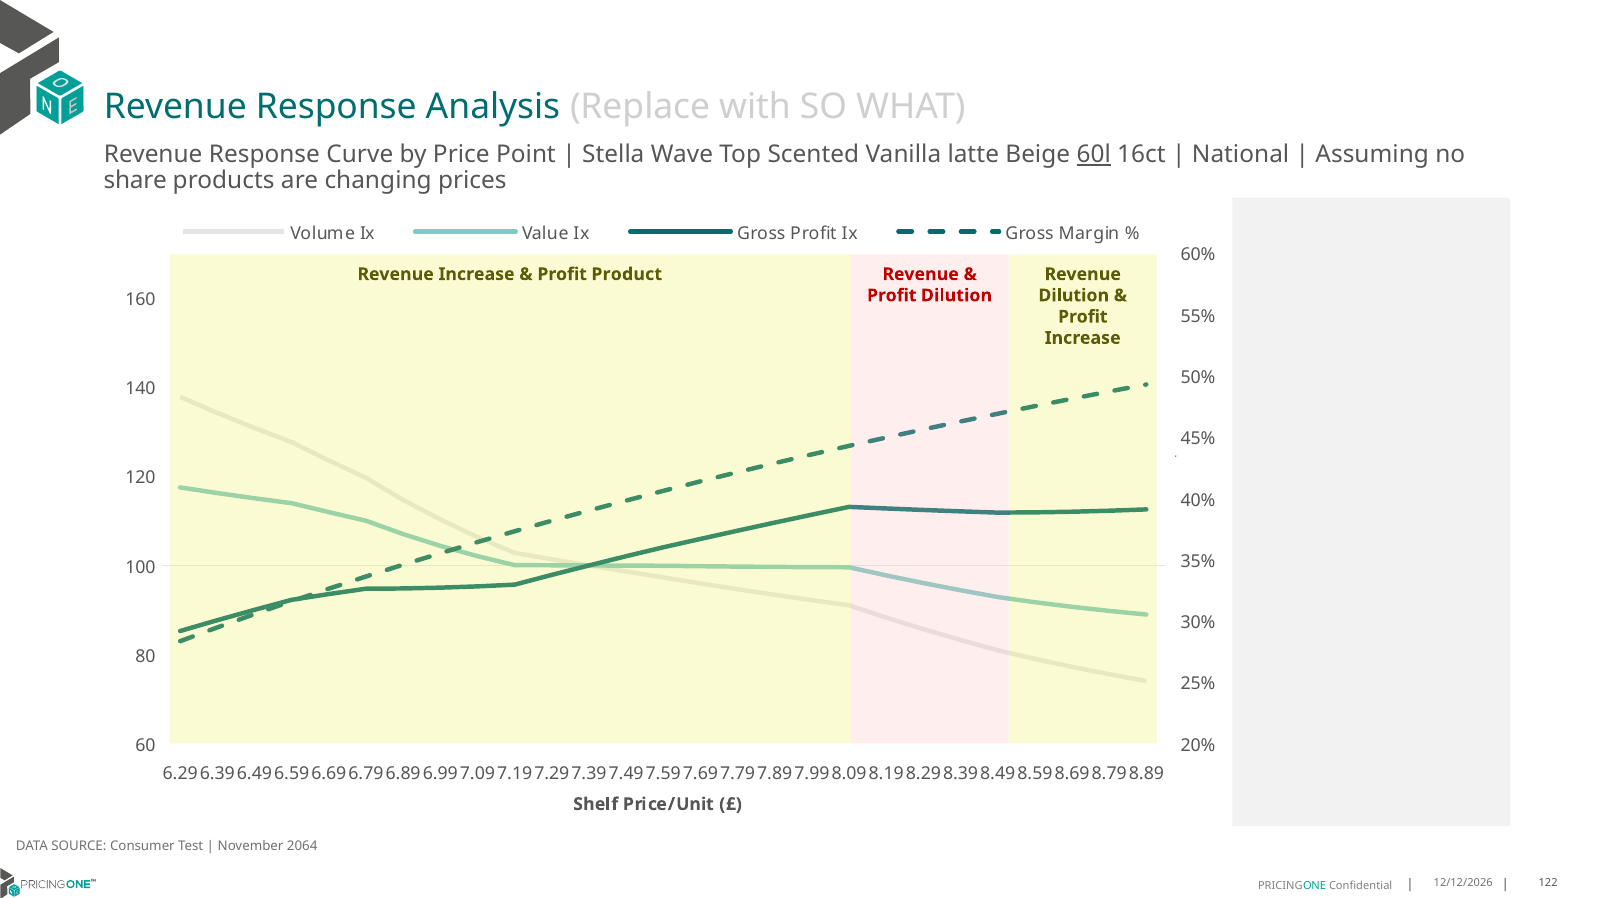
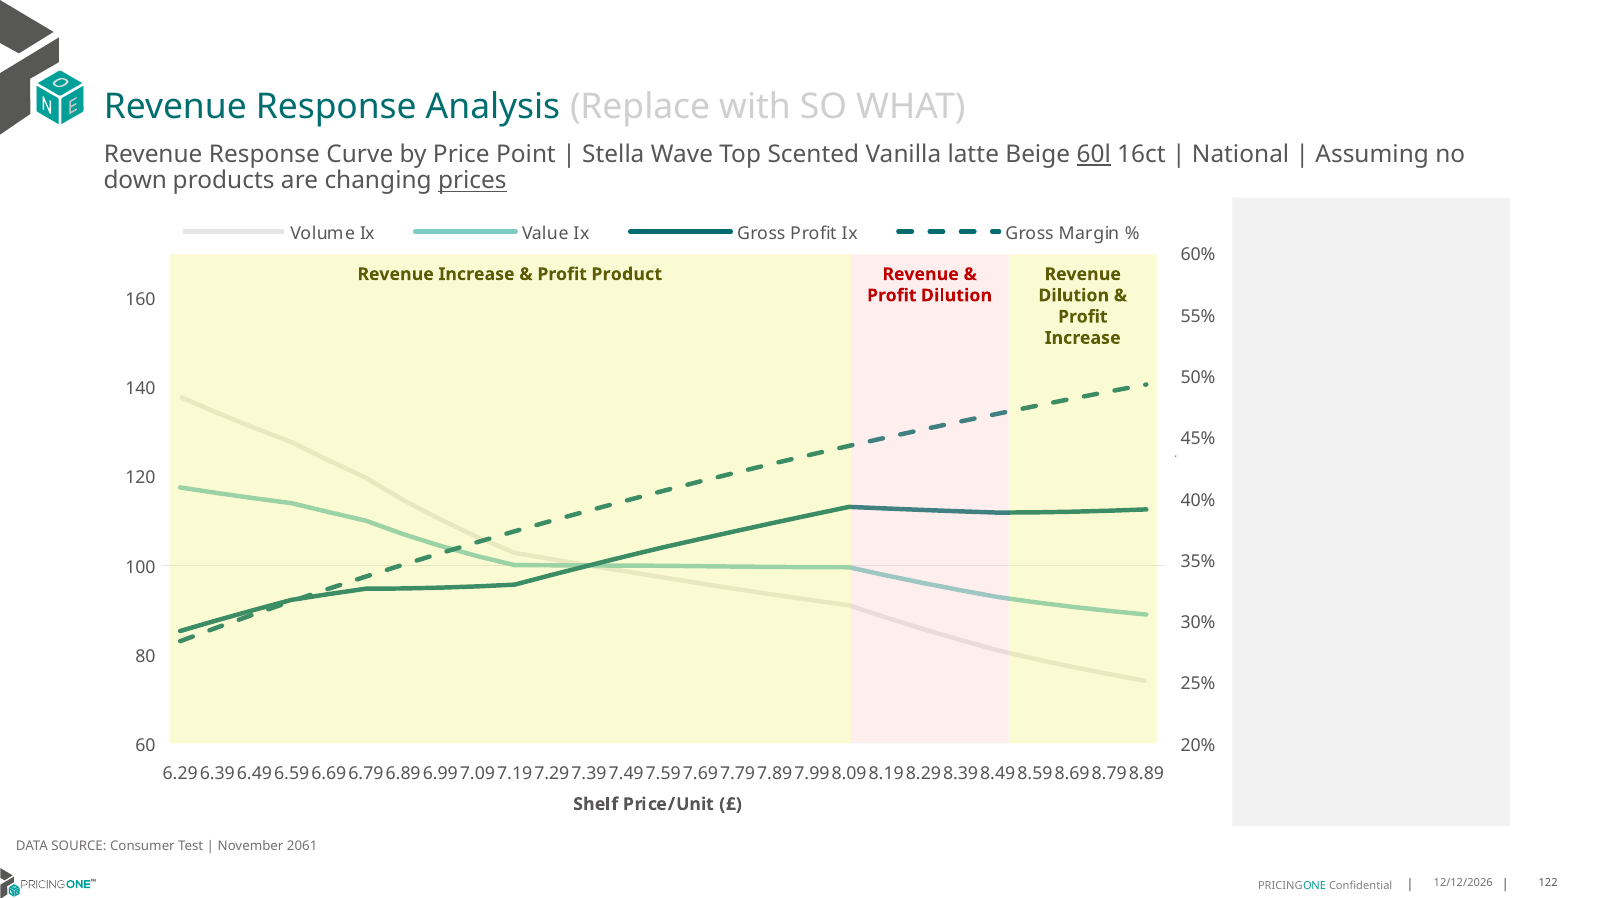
share: share -> down (135, 181)
prices underline: none -> present (472, 181)
2064: 2064 -> 2061 (302, 846)
